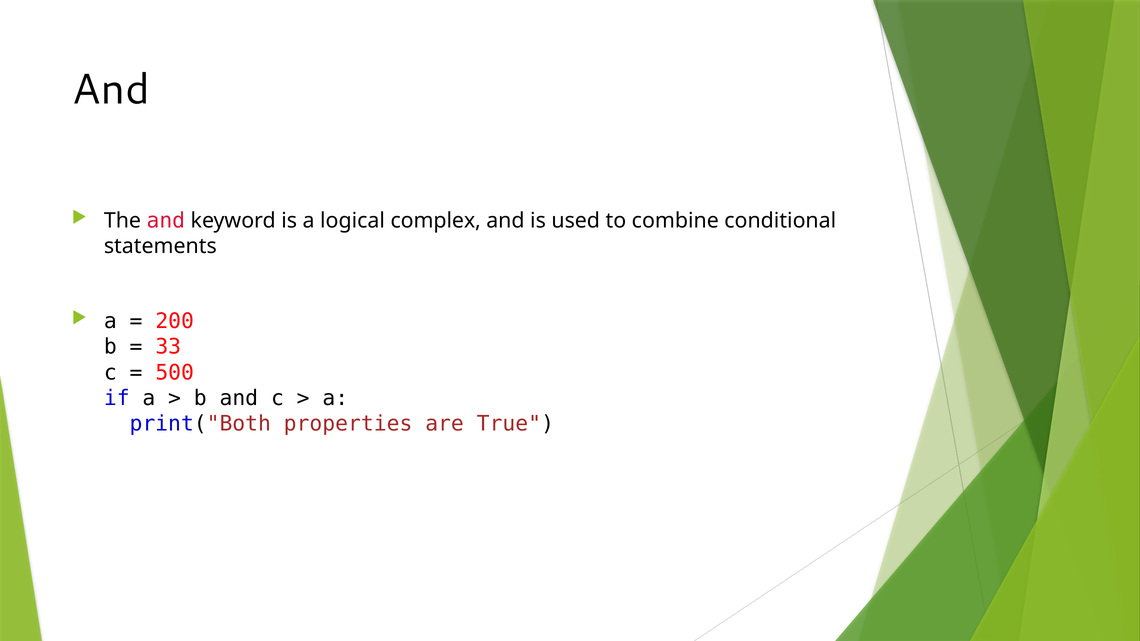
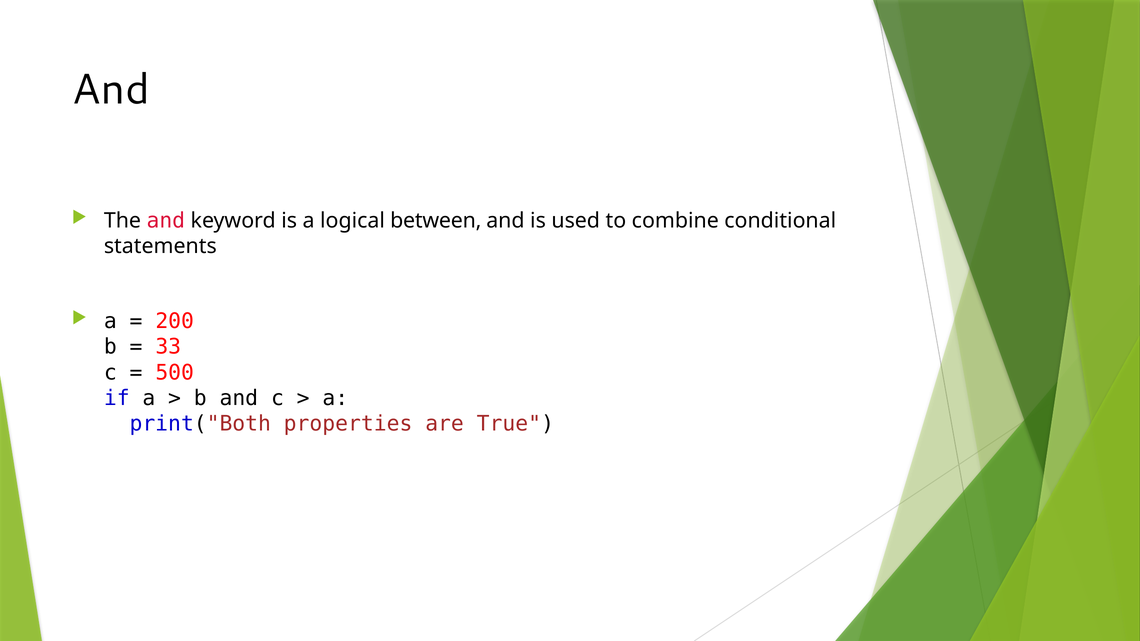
complex: complex -> between (436, 221)
